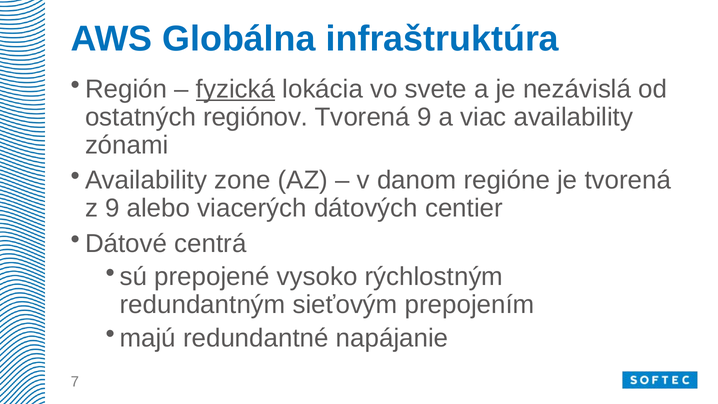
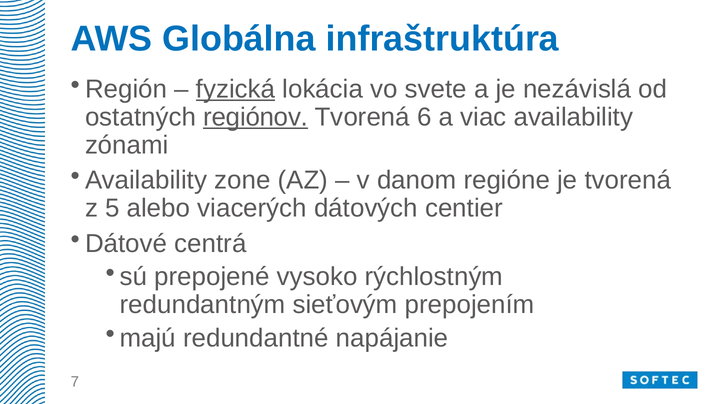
regiónov underline: none -> present (256, 117)
Tvorená 9: 9 -> 6 (424, 117)
z 9: 9 -> 5 (112, 208)
